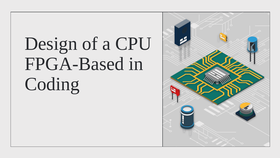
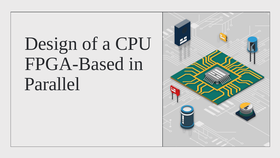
Coding: Coding -> Parallel (52, 84)
